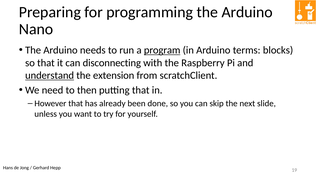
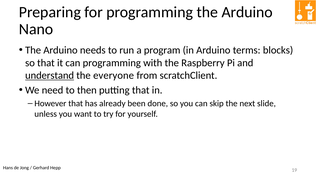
program underline: present -> none (162, 50)
can disconnecting: disconnecting -> programming (112, 63)
extension: extension -> everyone (114, 75)
